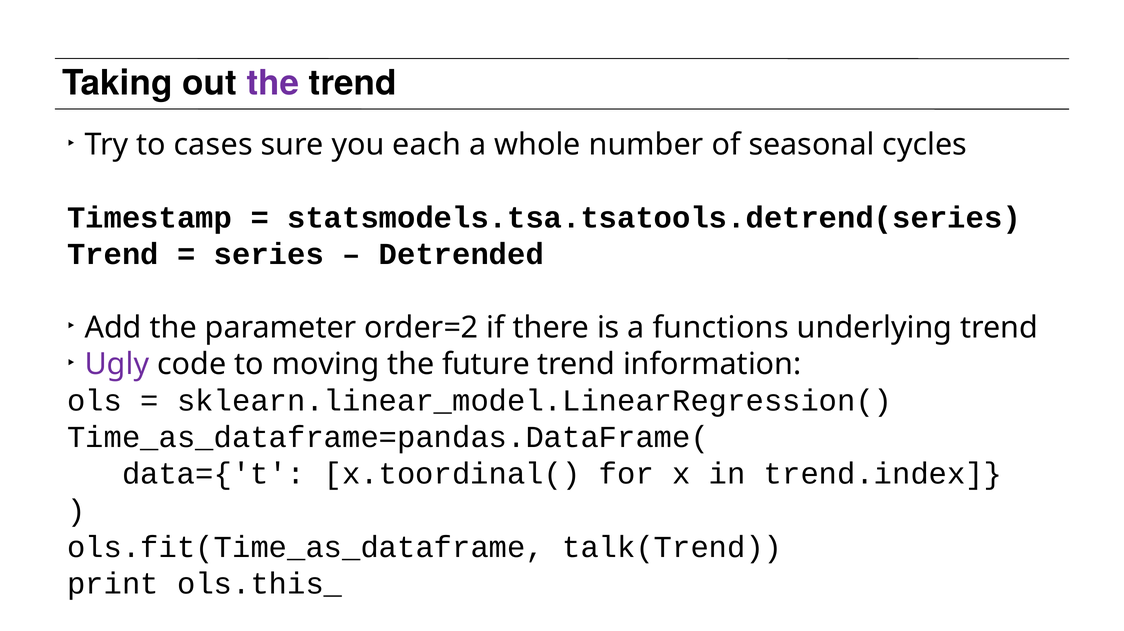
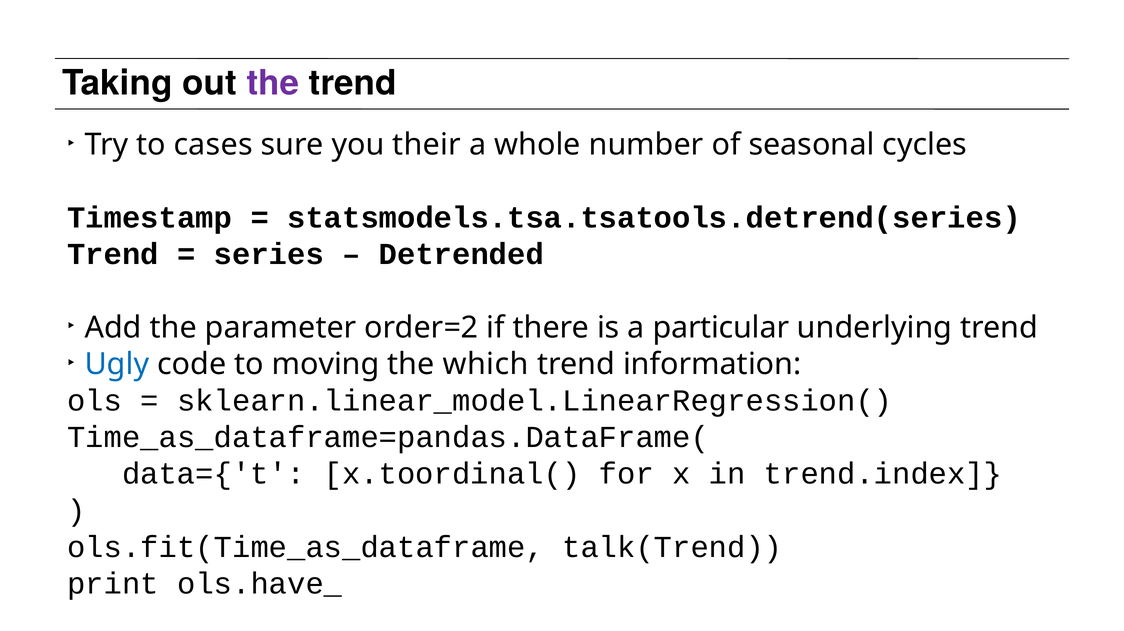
each: each -> their (427, 145)
functions: functions -> particular (721, 328)
Ugly colour: purple -> blue (117, 364)
future: future -> which (486, 364)
ols.this_: ols.this_ -> ols.have_ (260, 584)
